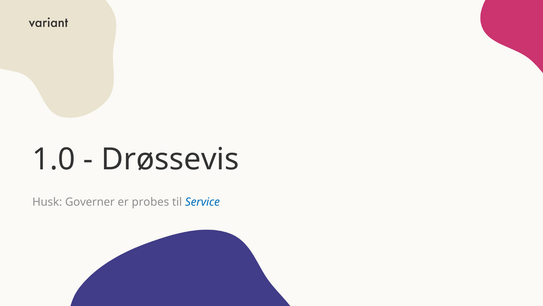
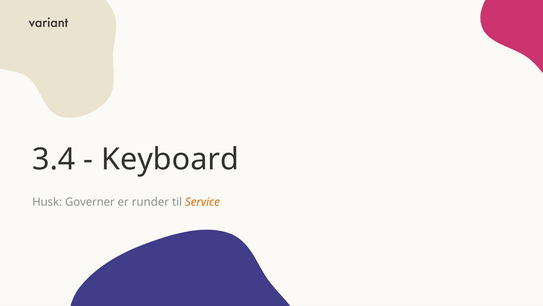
1.0: 1.0 -> 3.4 (54, 159)
Drøssevis: Drøssevis -> Keyboard (170, 159)
probes: probes -> runder (150, 202)
Service colour: blue -> orange (202, 202)
